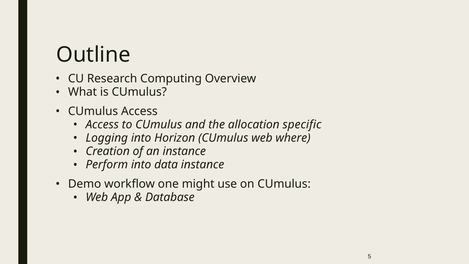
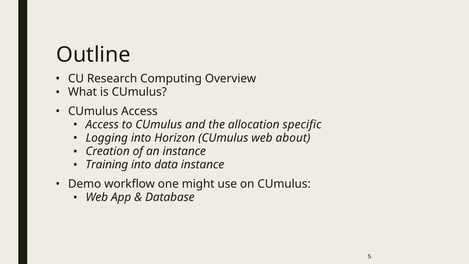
where: where -> about (293, 138)
Perform: Perform -> Training (107, 165)
